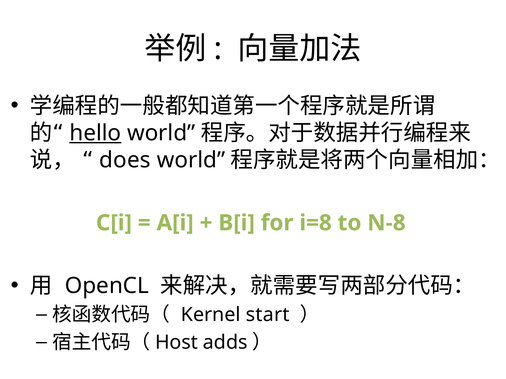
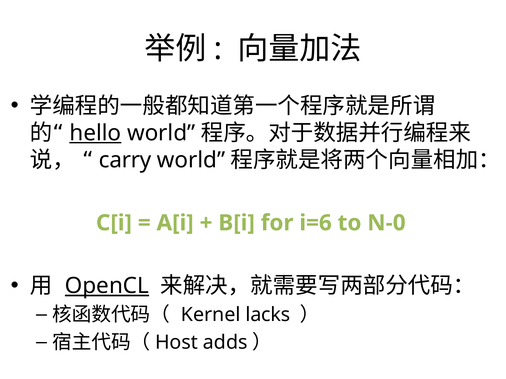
does: does -> carry (125, 160)
i=8: i=8 -> i=6 (316, 223)
N-8: N-8 -> N-0 (386, 223)
OpenCL underline: none -> present (107, 286)
start: start -> lacks (268, 315)
